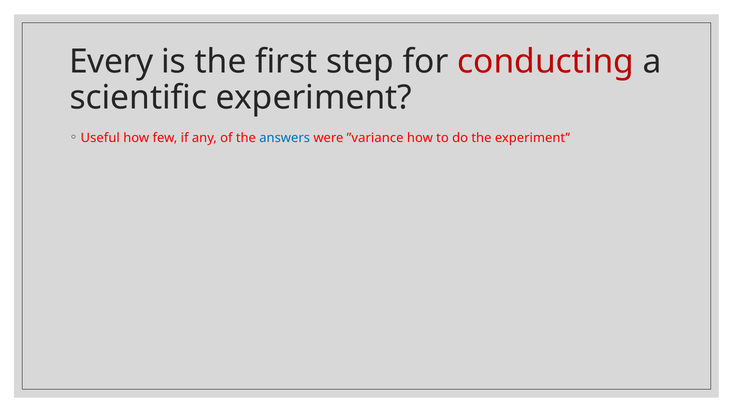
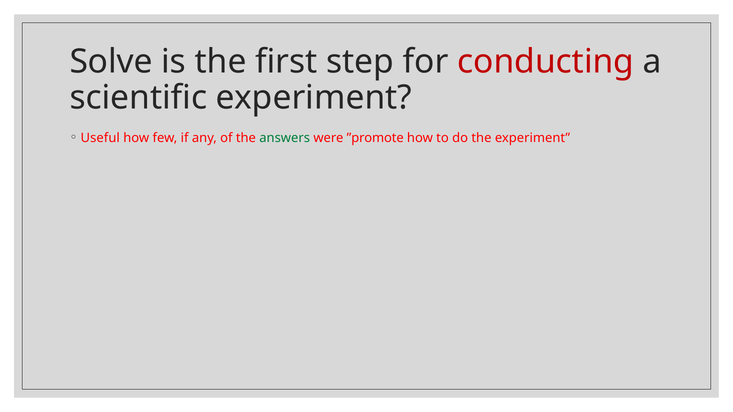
Every: Every -> Solve (111, 62)
answers colour: blue -> green (285, 138)
”variance: ”variance -> ”promote (375, 138)
